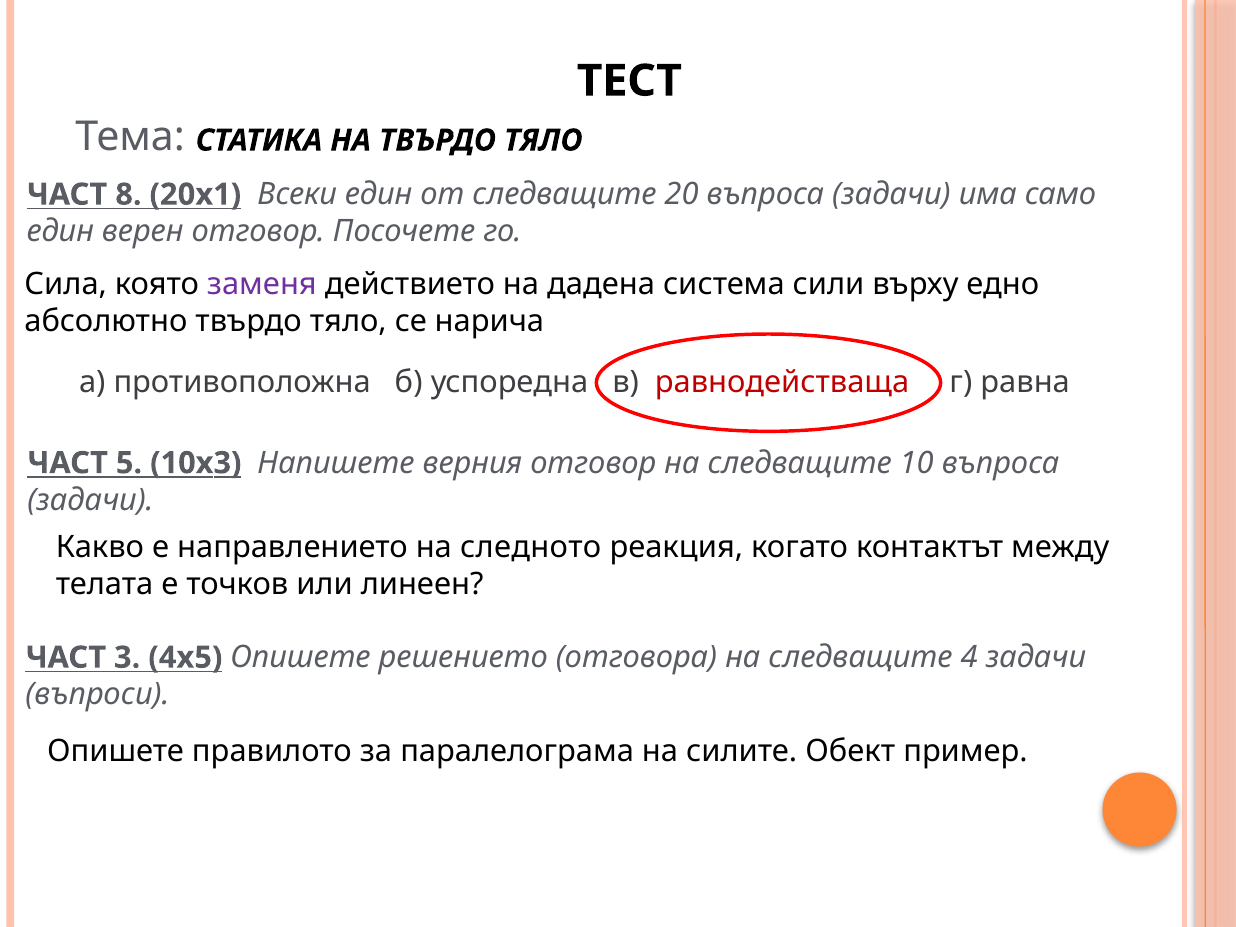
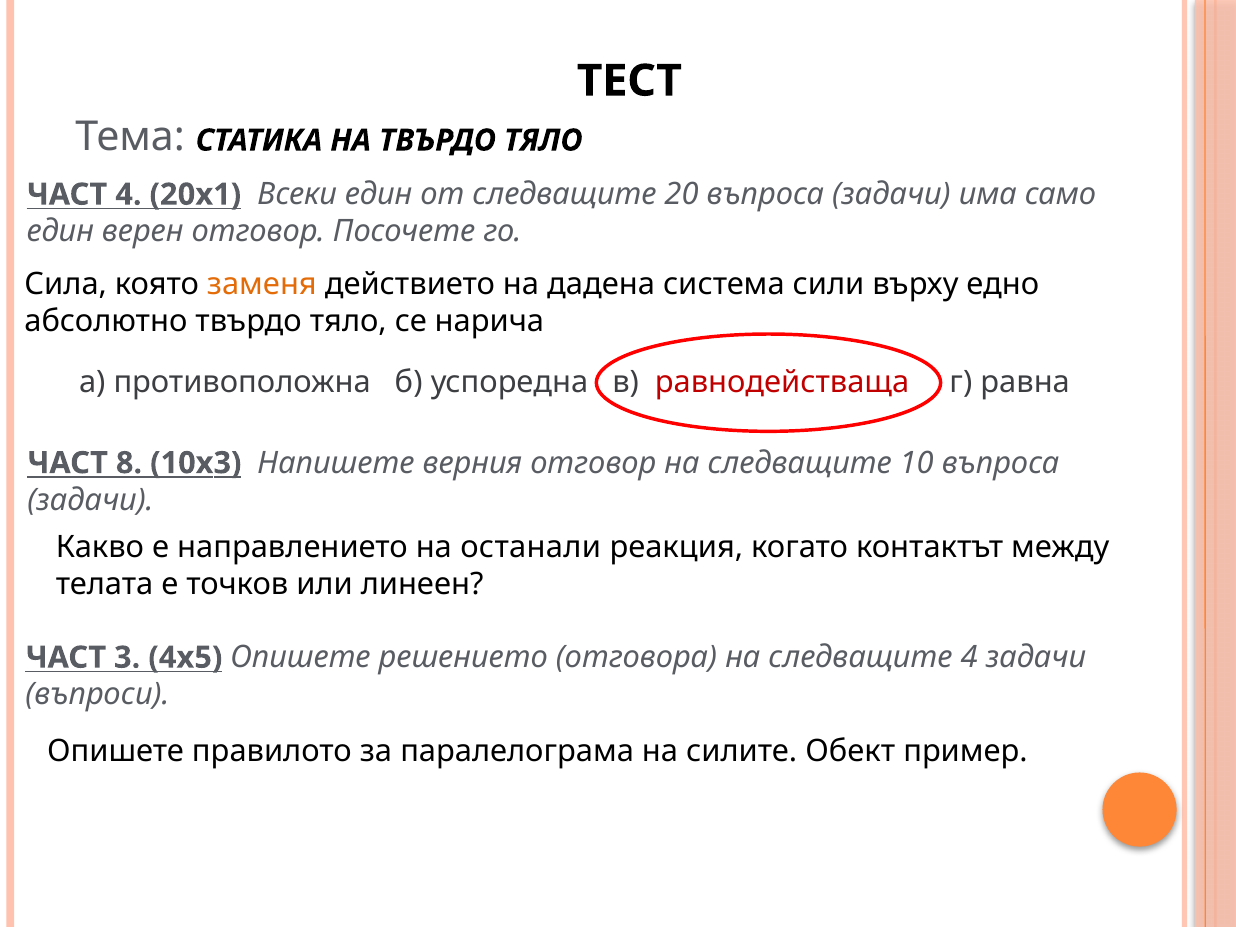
ЧАСТ 8: 8 -> 4 (128, 195)
заменя colour: purple -> orange (262, 284)
5: 5 -> 8 (129, 463)
следното: следното -> останали (531, 547)
